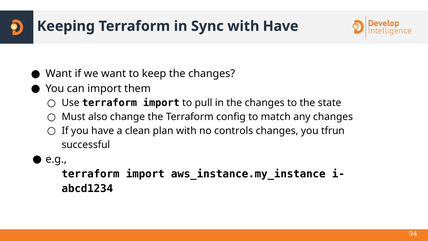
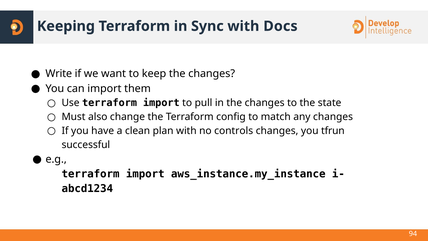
with Have: Have -> Docs (280, 26)
Want: Want -> Write (59, 74)
